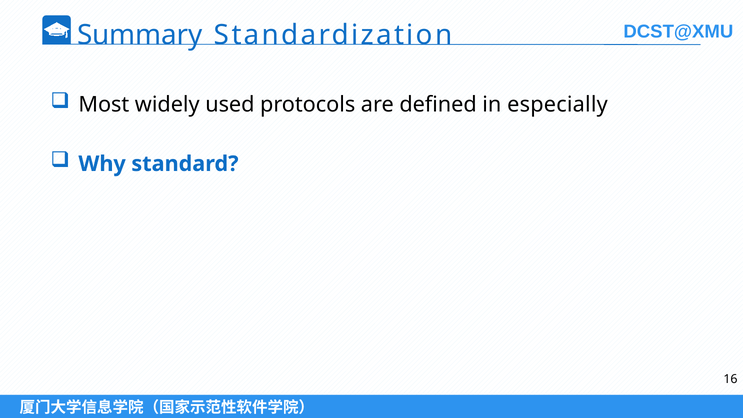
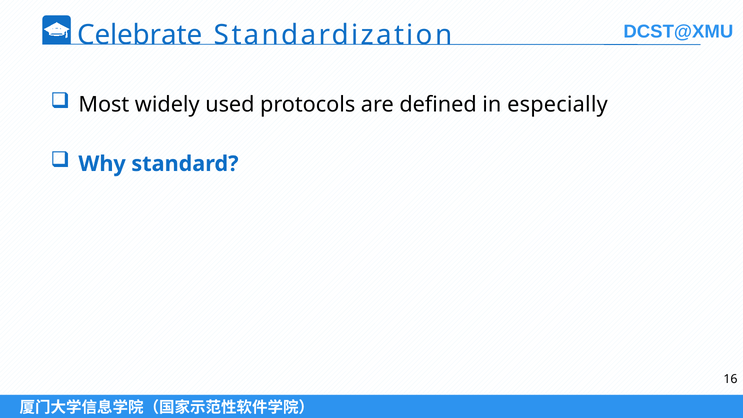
Summary: Summary -> Celebrate (140, 35)
